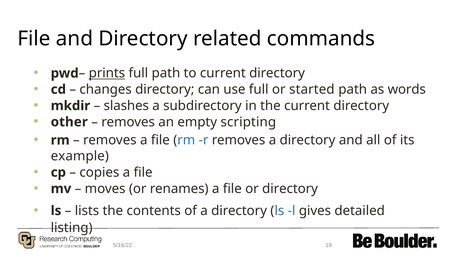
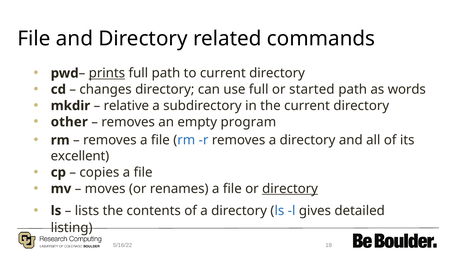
slashes: slashes -> relative (126, 106)
scripting: scripting -> program (248, 122)
example: example -> excellent (80, 156)
directory underline: none -> present (290, 188)
